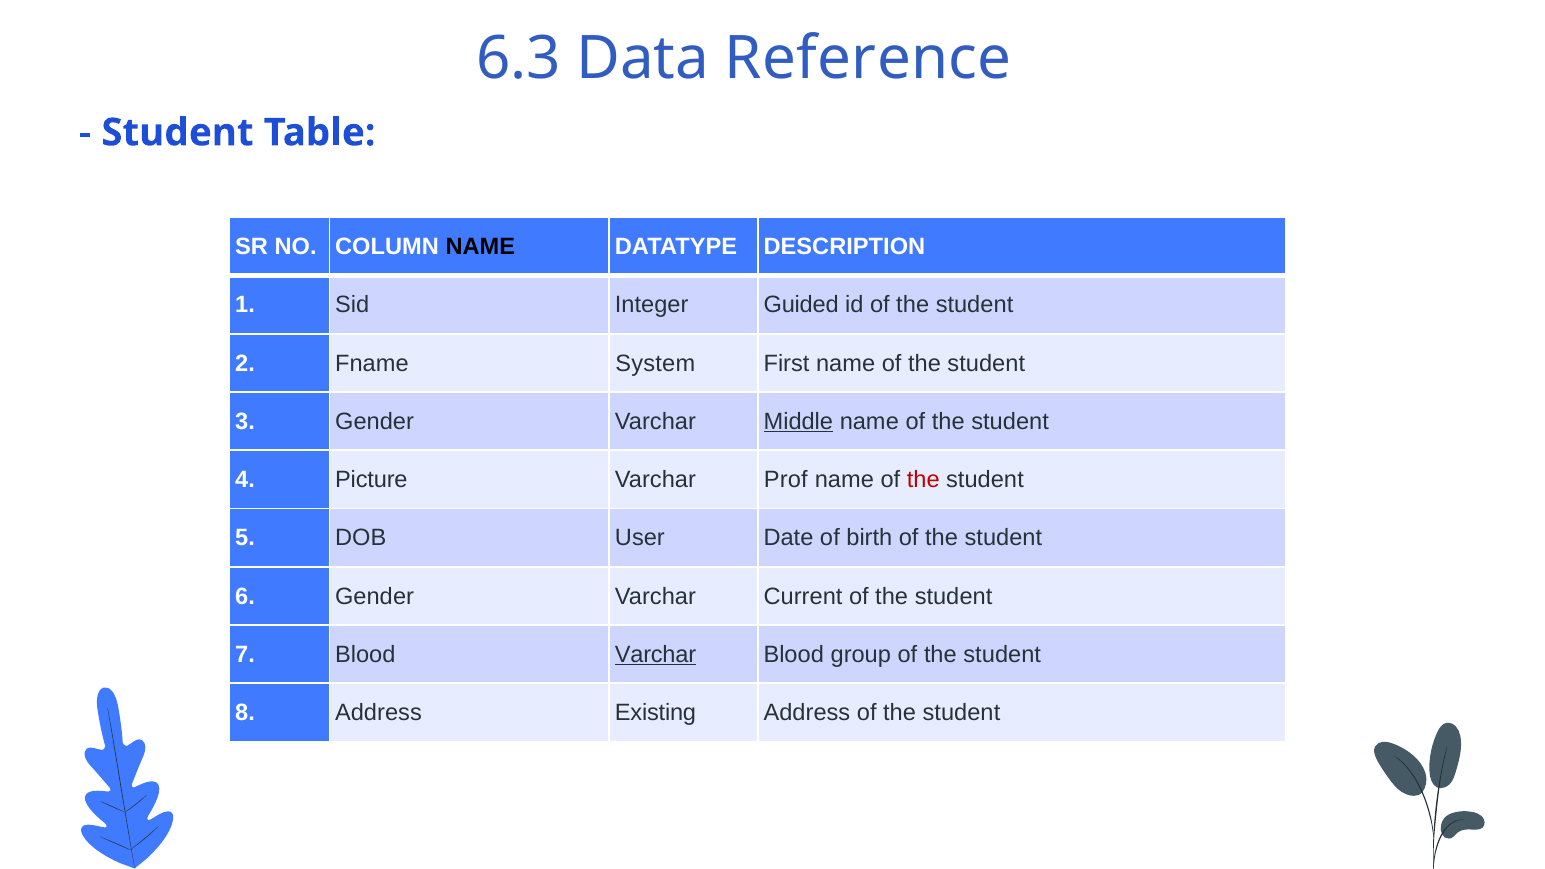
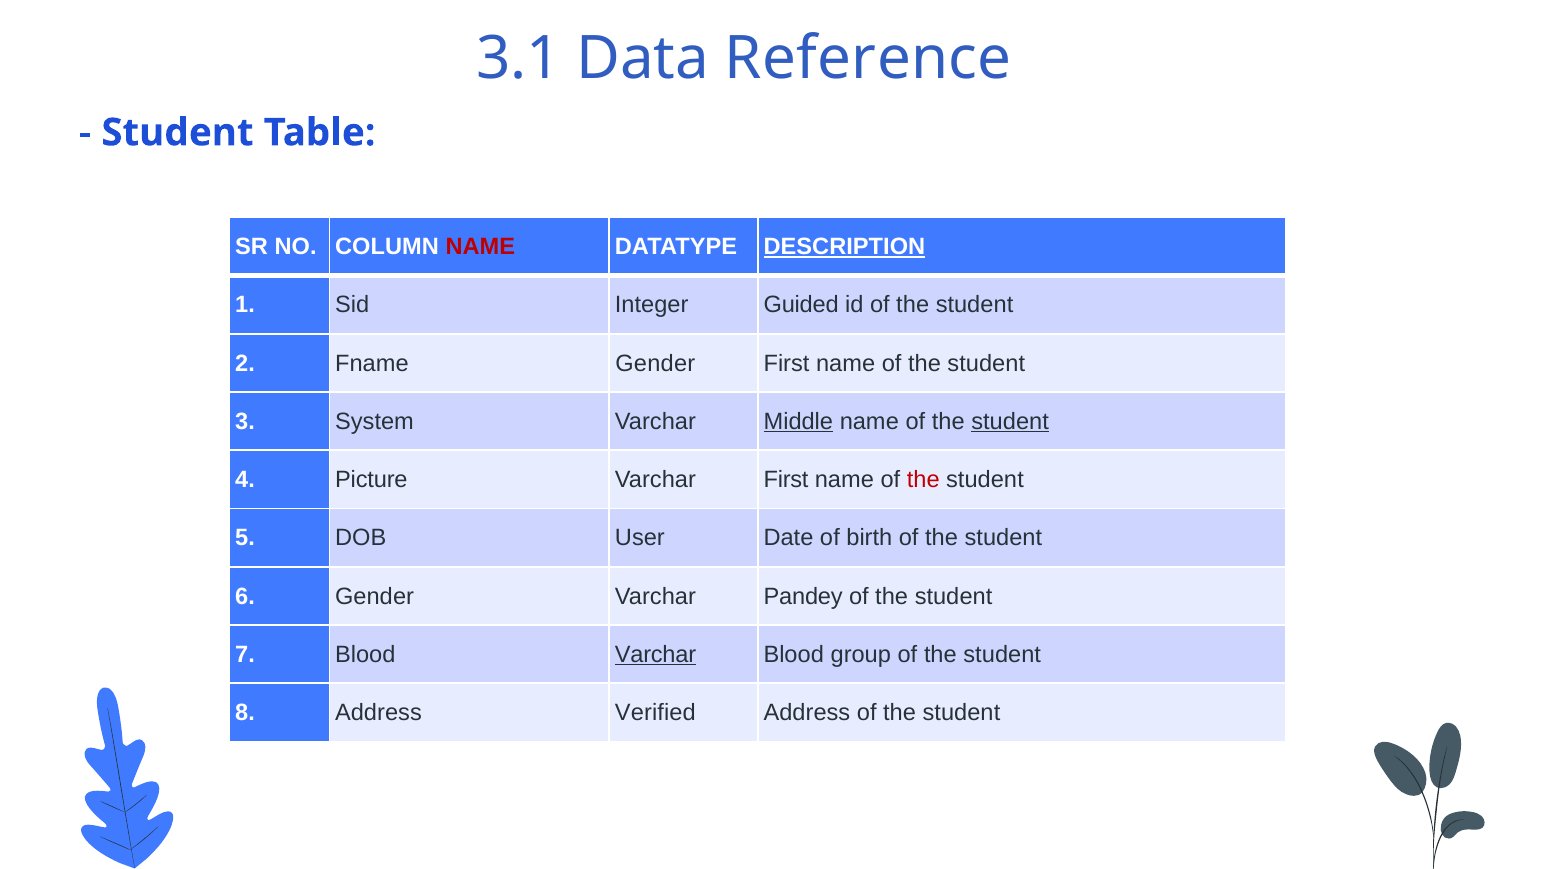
6.3: 6.3 -> 3.1 (519, 58)
NAME colour: black -> red (480, 247)
DESCRIPTION underline: none -> present (844, 247)
Fname System: System -> Gender (655, 363)
3 Gender: Gender -> System (375, 422)
student underline: none -> present (1010, 422)
Varchar Prof: Prof -> First (786, 480)
Current: Current -> Pandey (803, 596)
Existing: Existing -> Verified (655, 713)
